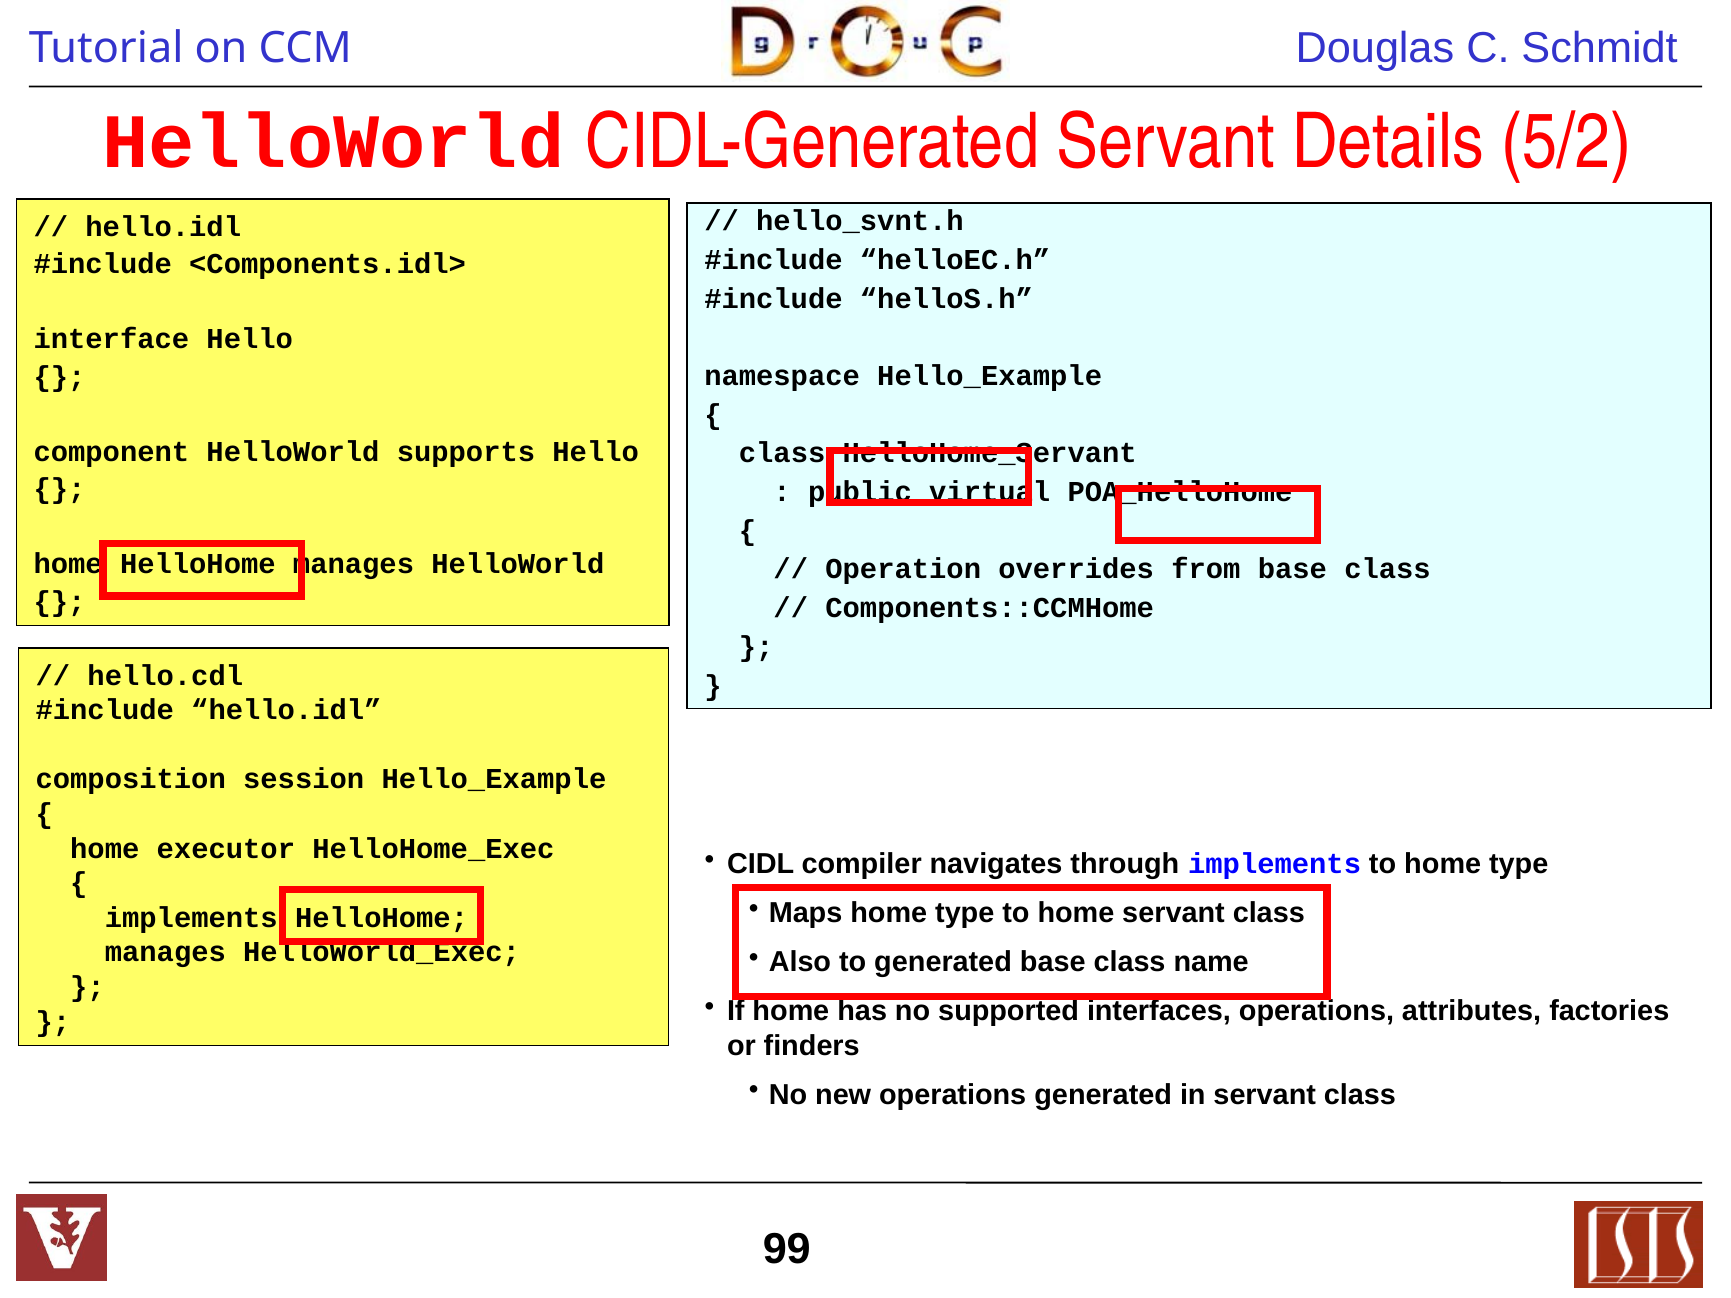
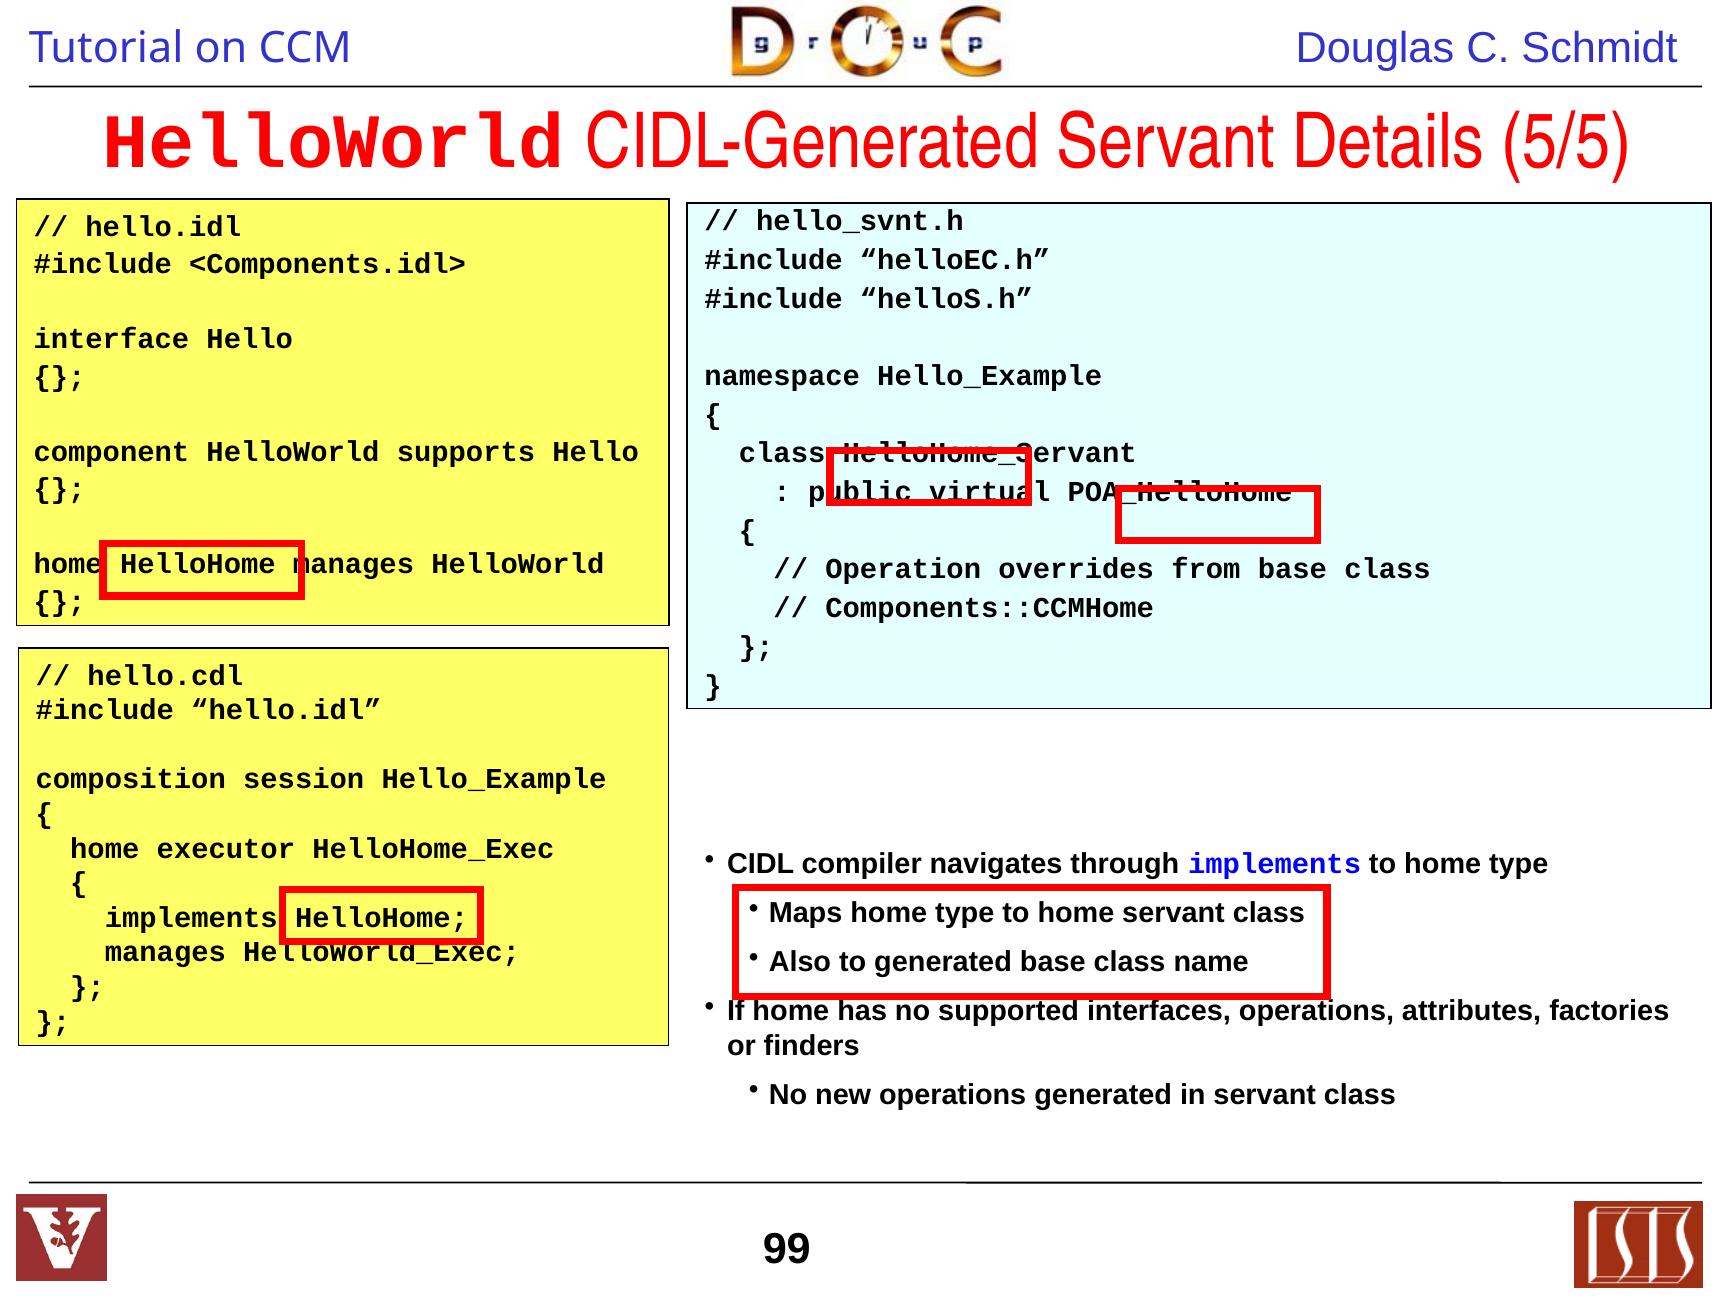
5/2: 5/2 -> 5/5 (1567, 142)
